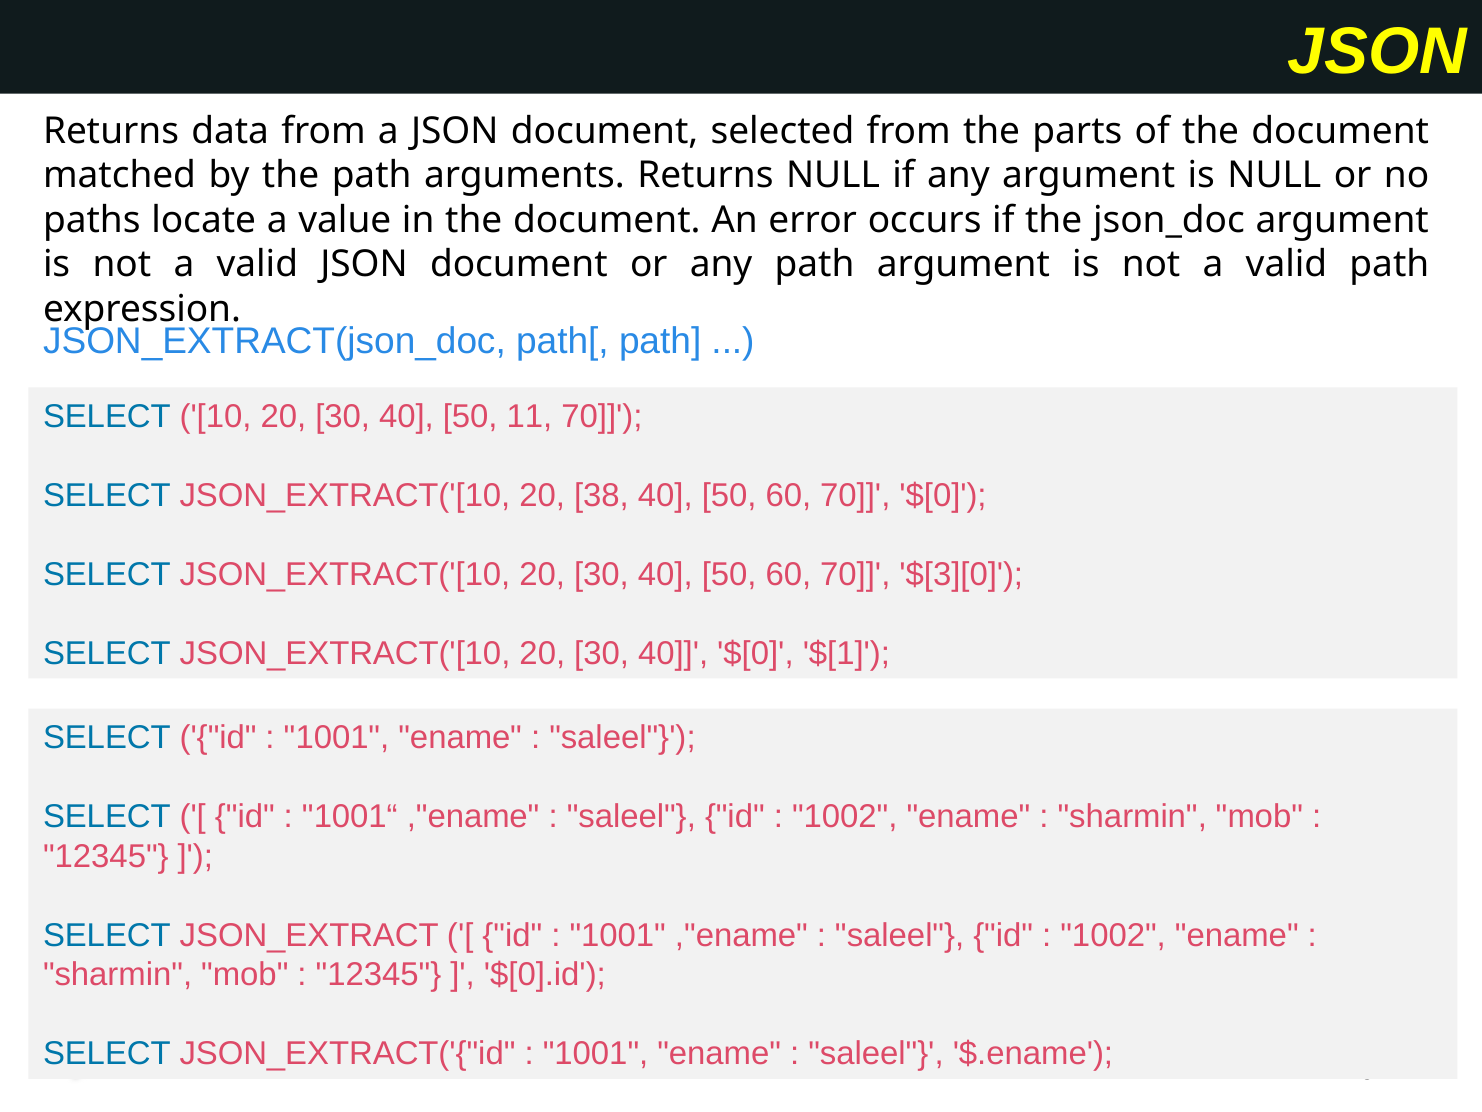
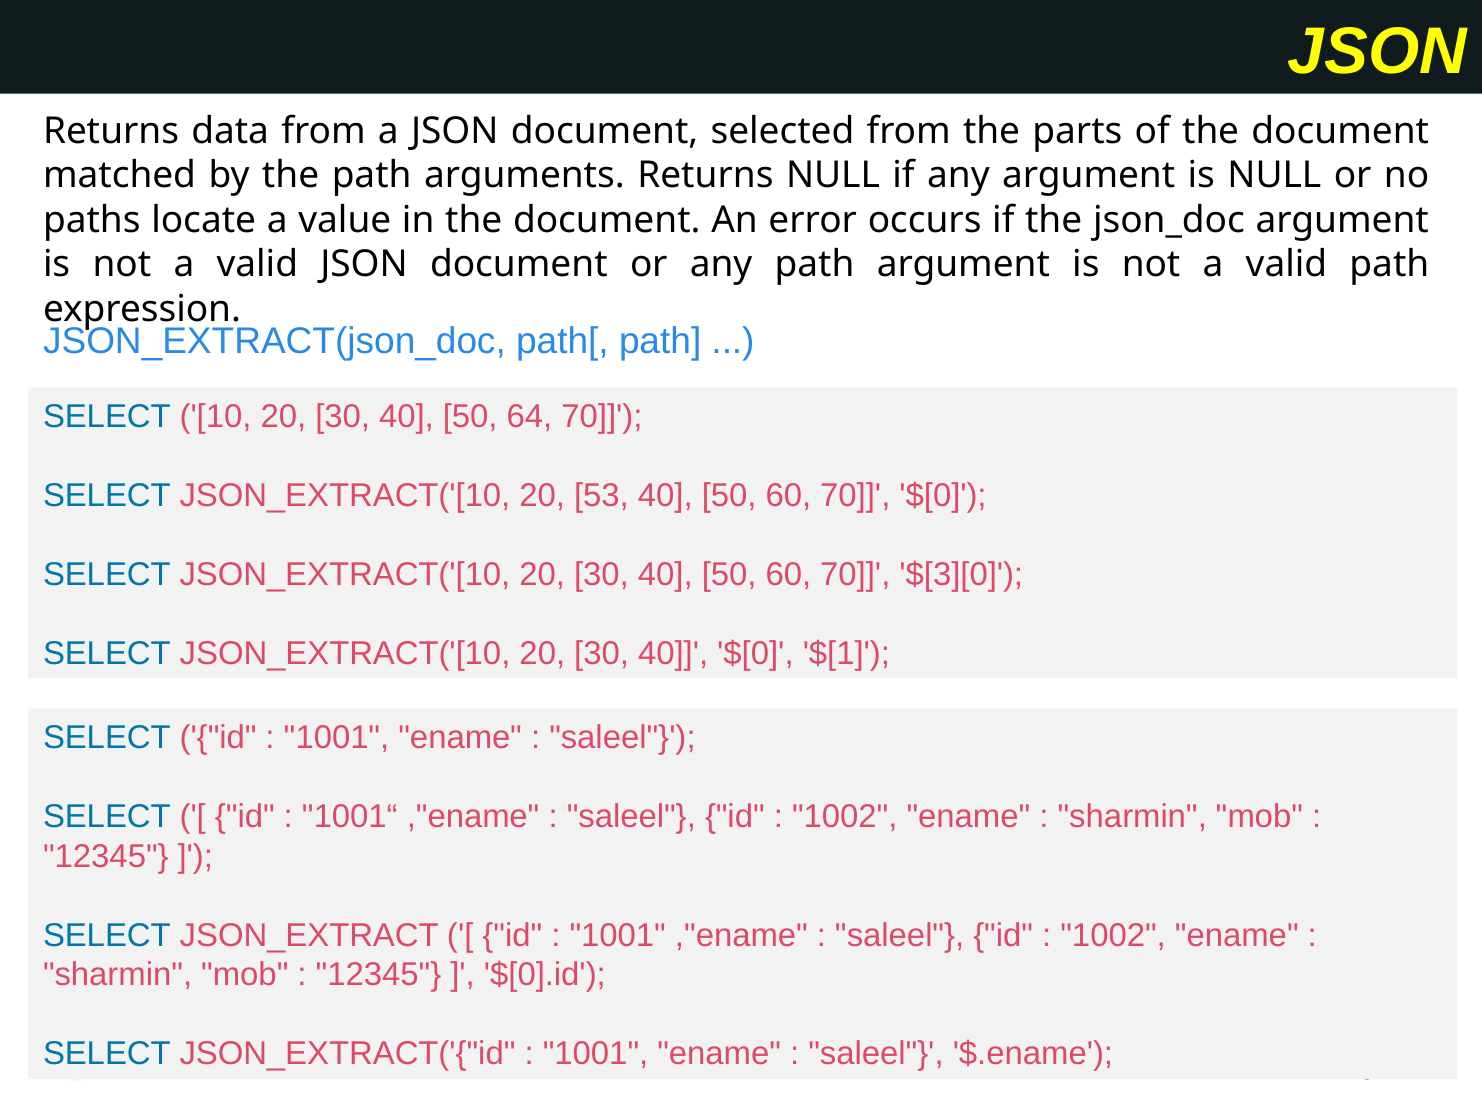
11: 11 -> 64 (529, 416)
38: 38 -> 53 (601, 495)
